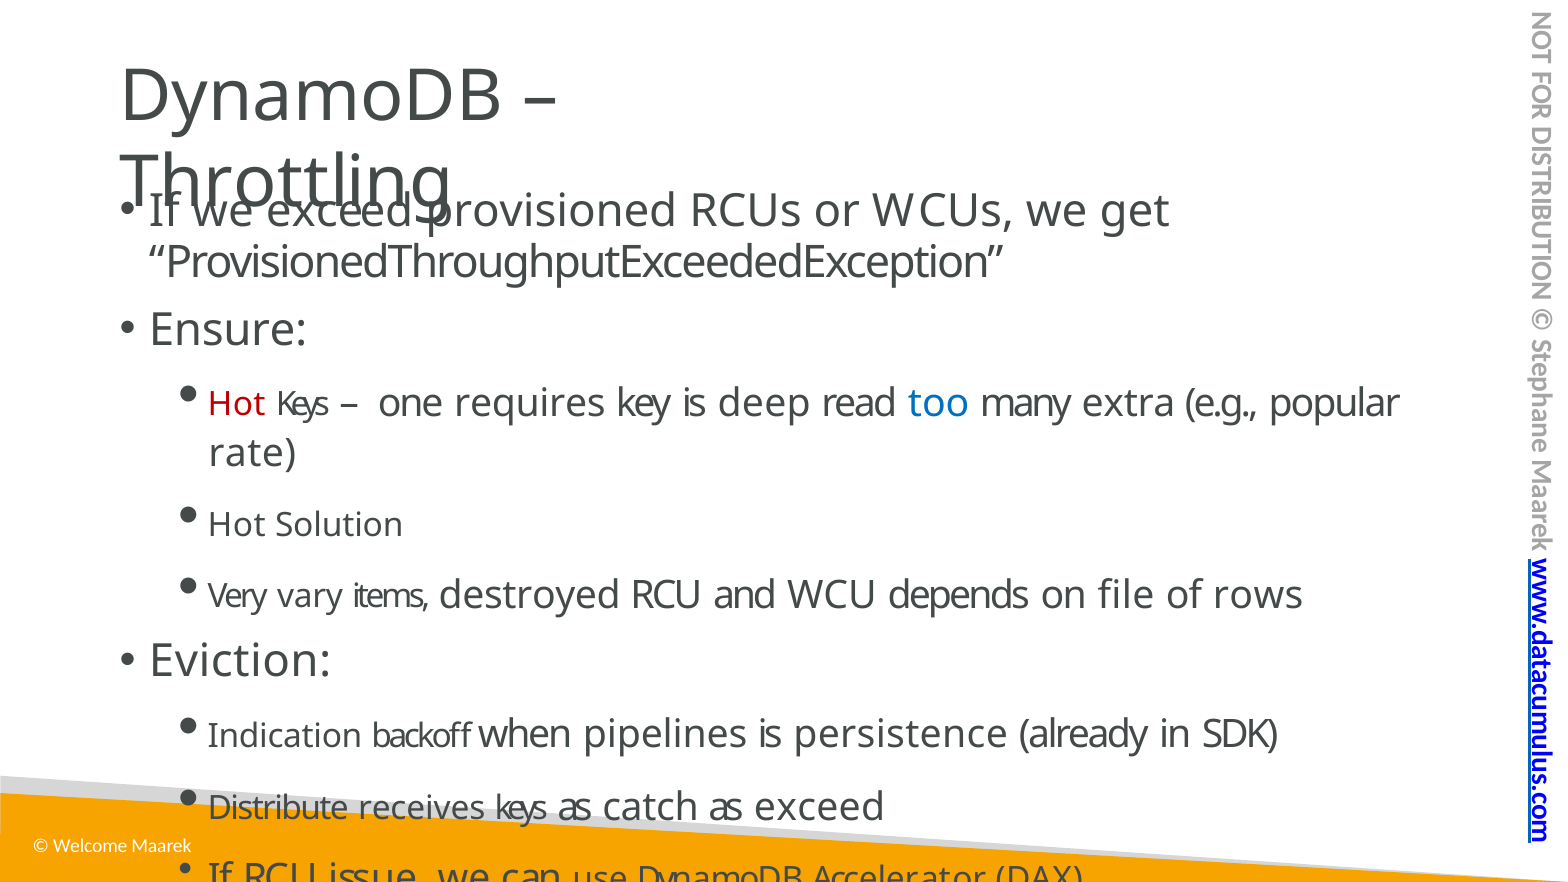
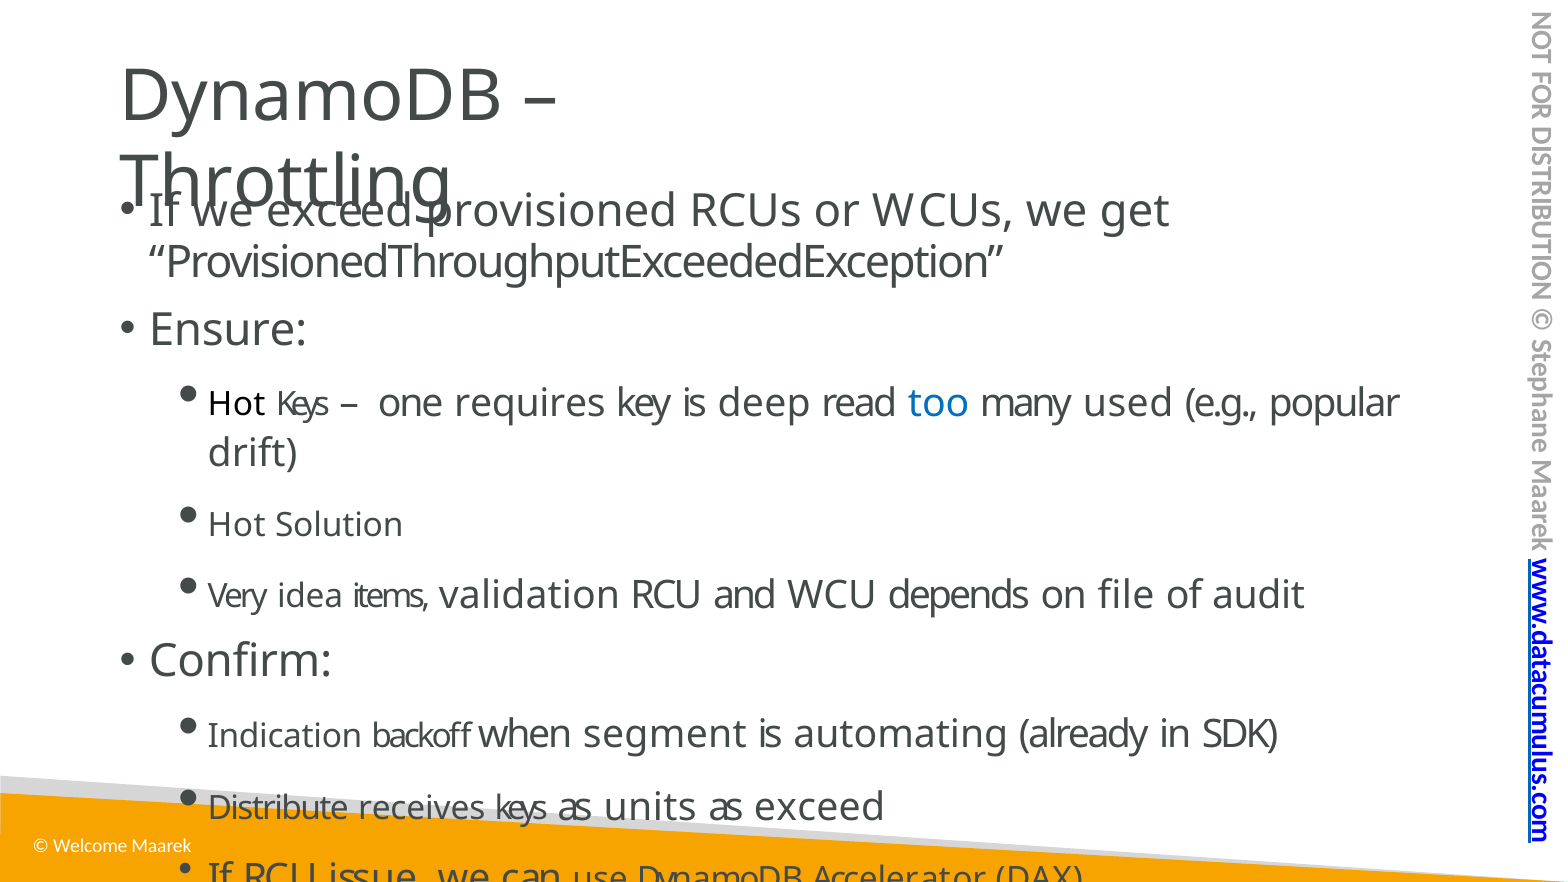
Hot colour: red -> black (237, 405)
extra: extra -> used (1128, 403)
rate: rate -> drift (253, 454)
vary: vary -> idea (310, 596)
destroyed: destroyed -> validation (529, 595)
rows: rows -> audit (1259, 595)
Eviction: Eviction -> Confirm (241, 662)
pipelines: pipelines -> segment (665, 735)
persistence: persistence -> automating (901, 735)
catch: catch -> units (650, 807)
